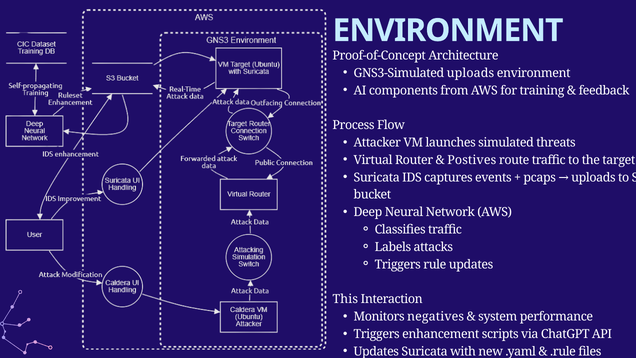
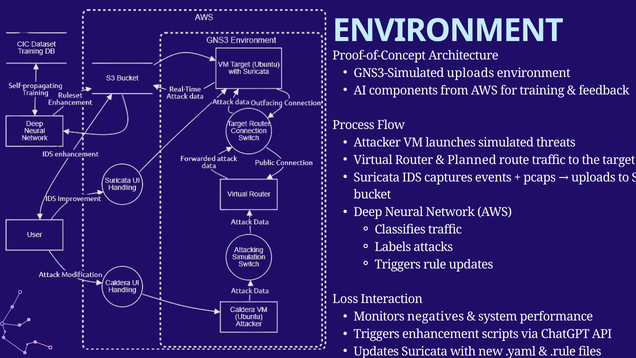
Postives: Postives -> Planned (472, 160)
This: This -> Loss (345, 299)
